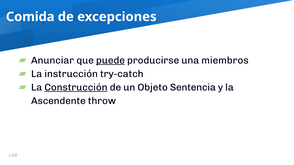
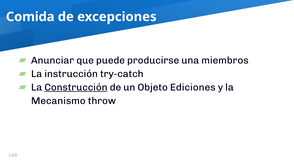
puede underline: present -> none (110, 60)
Sentencia: Sentencia -> Ediciones (193, 87)
Ascendente: Ascendente -> Mecanismo (58, 101)
